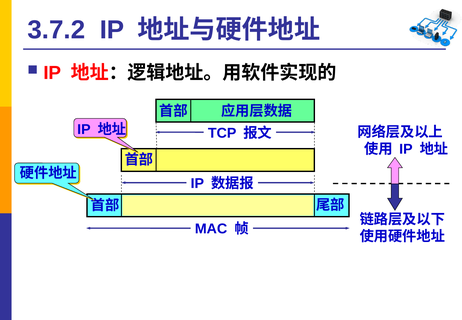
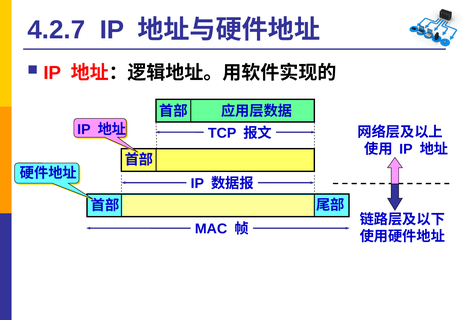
3.7.2: 3.7.2 -> 4.2.7 (56, 30)
